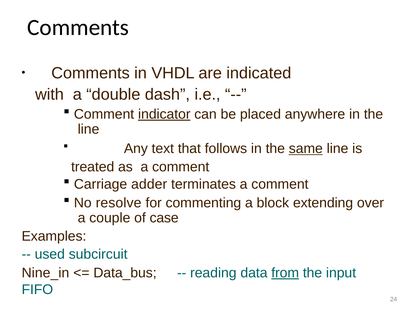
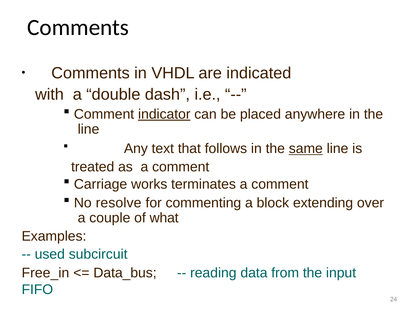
adder: adder -> works (149, 184)
case: case -> what (164, 218)
Nine_in: Nine_in -> Free_in (45, 273)
from underline: present -> none (285, 273)
